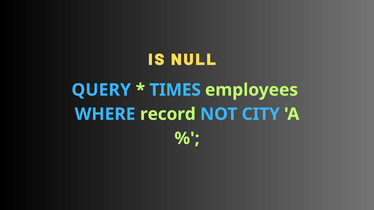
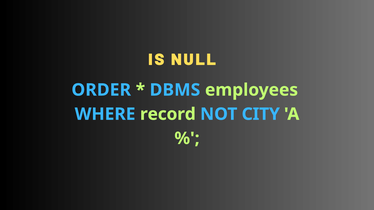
QUERY: QUERY -> ORDER (101, 90)
TIMES: TIMES -> DBMS (175, 90)
